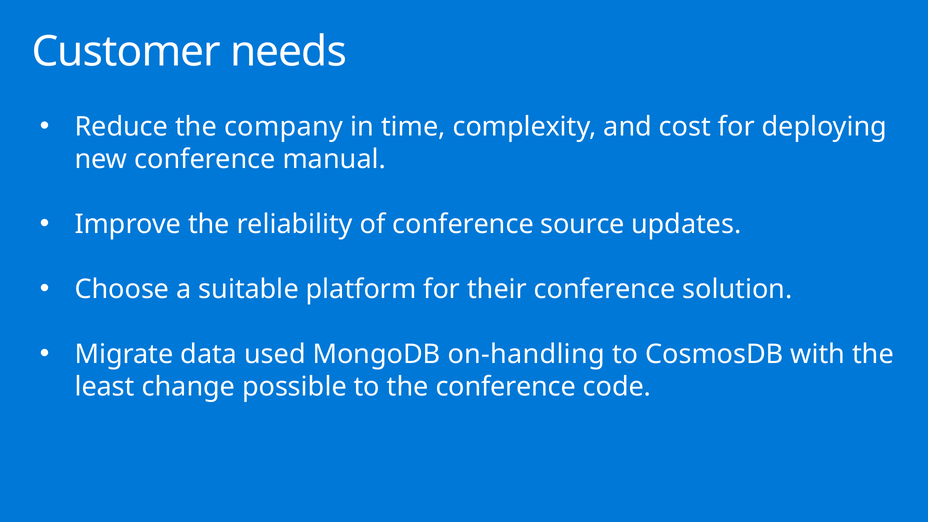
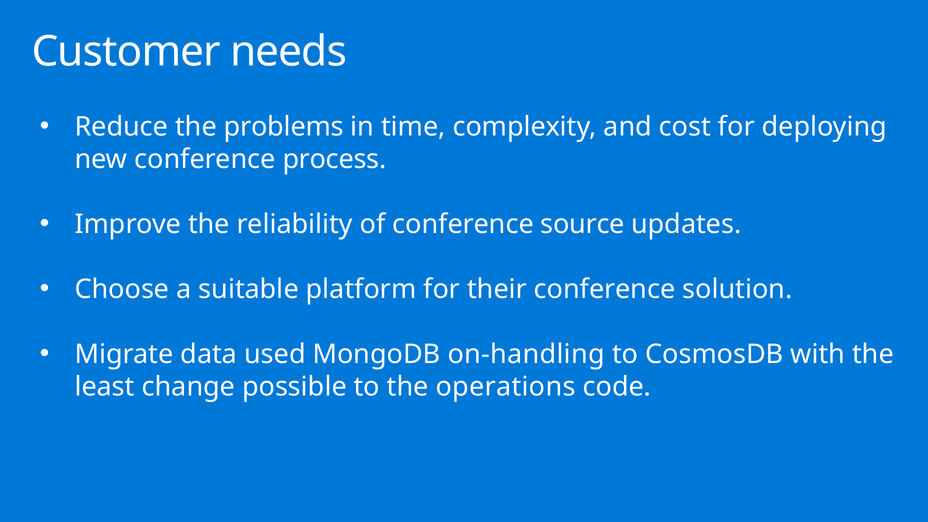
company: company -> problems (284, 127)
manual: manual -> process (334, 159)
the conference: conference -> operations (506, 387)
